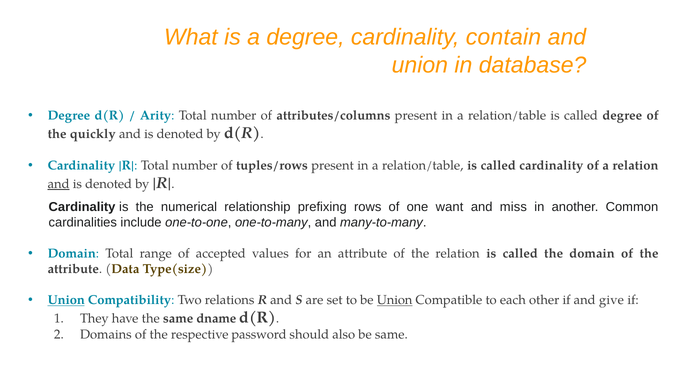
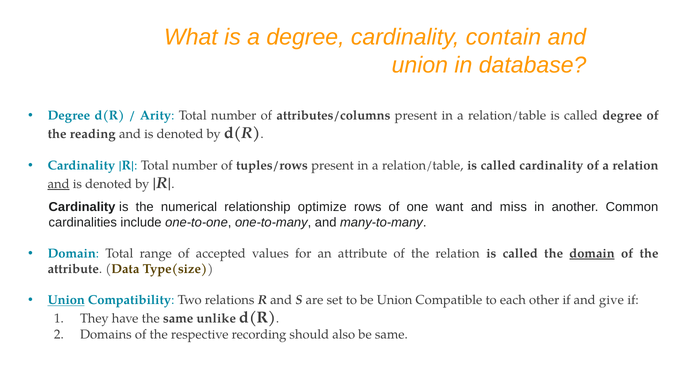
quickly: quickly -> reading (93, 134)
prefixing: prefixing -> optimize (322, 207)
domain underline: none -> present (592, 254)
Union underline: present -> none (395, 301)
dname: dname -> unlike (216, 319)
password: password -> recording (259, 335)
